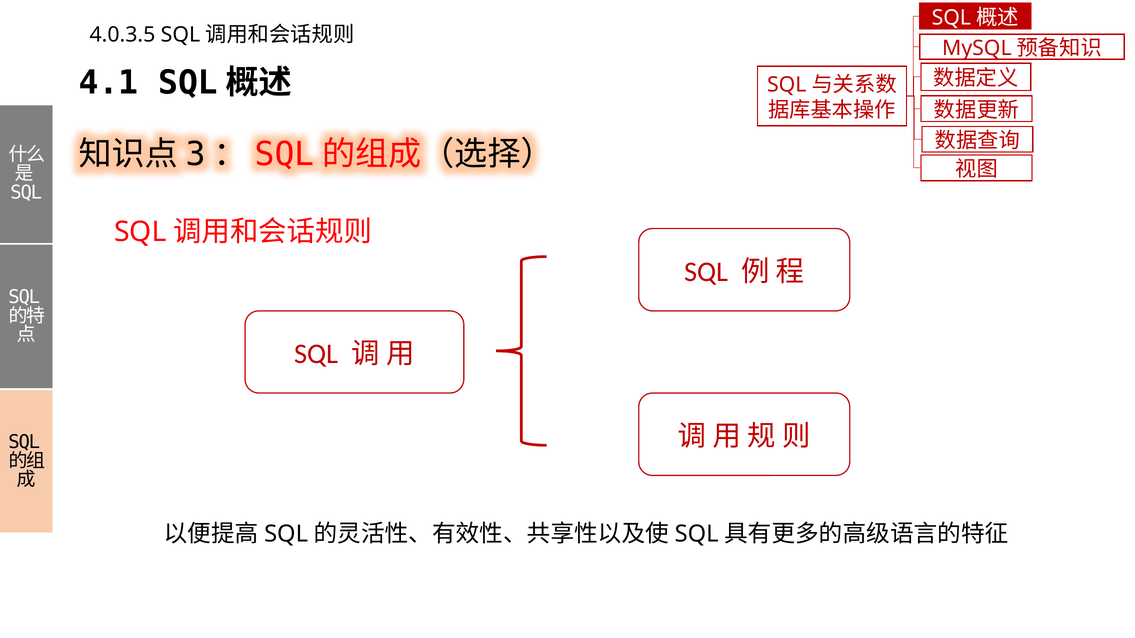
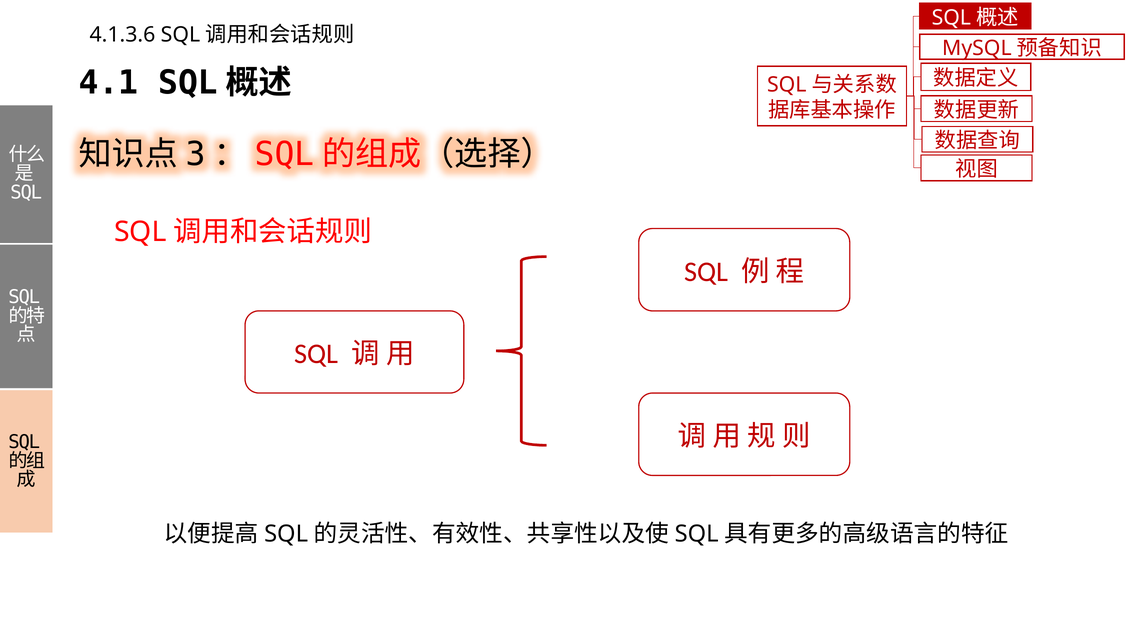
4.0.3.5: 4.0.3.5 -> 4.1.3.6 (122, 35)
